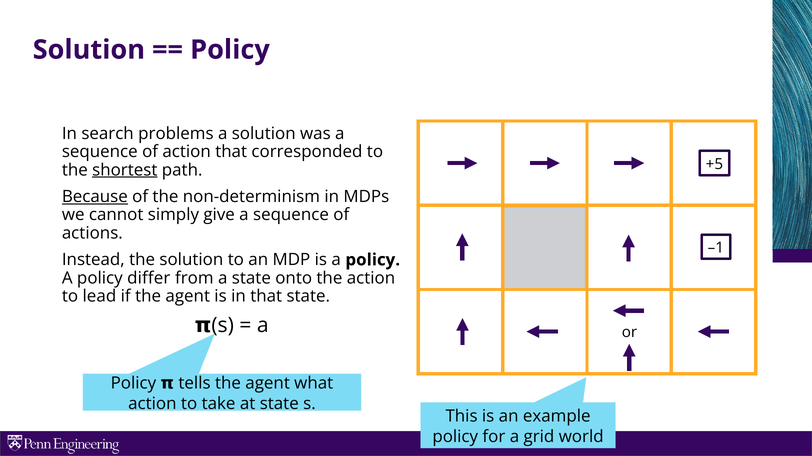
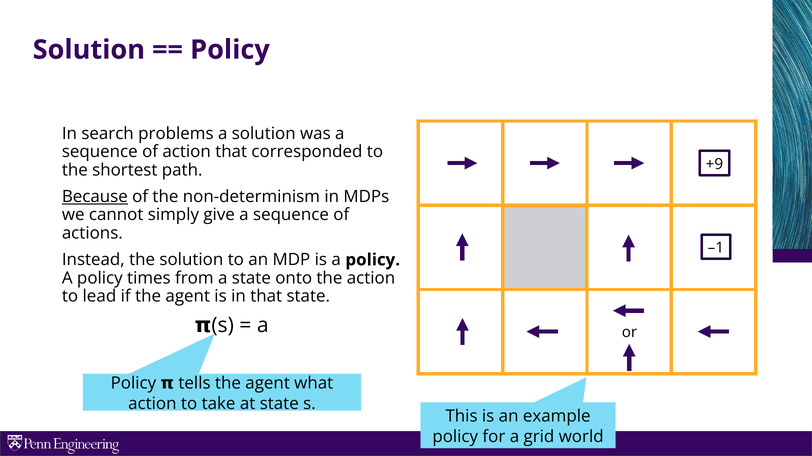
+5: +5 -> +9 (714, 164)
shortest underline: present -> none (125, 170)
differ: differ -> times (149, 278)
